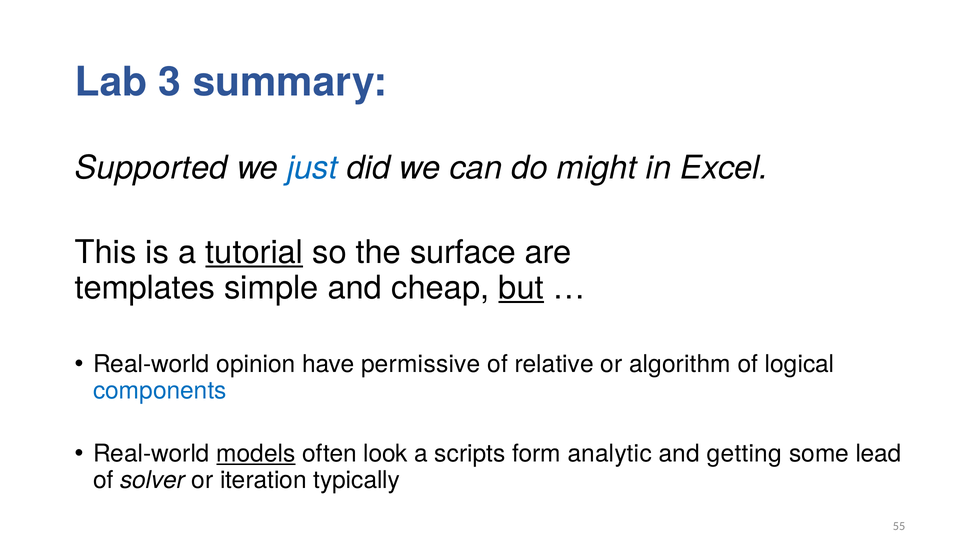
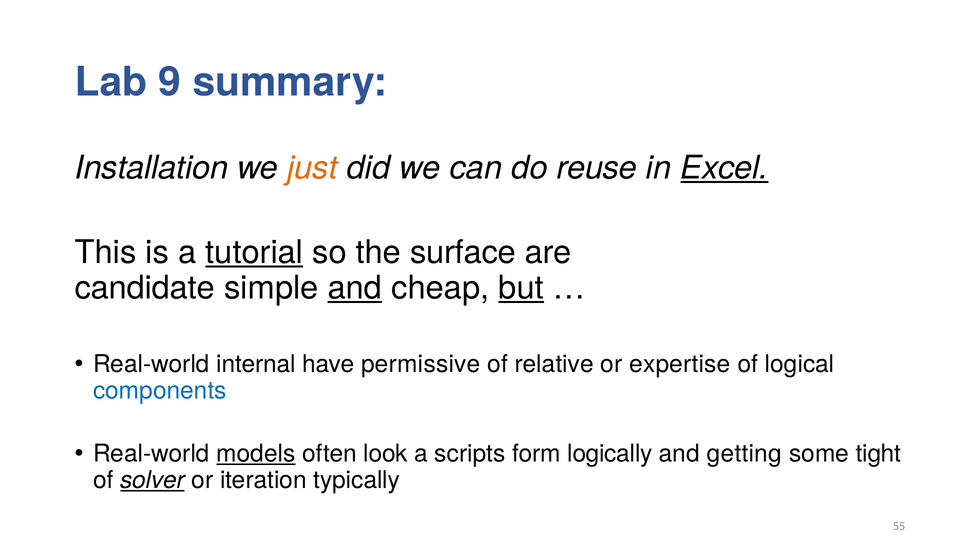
3: 3 -> 9 (170, 82)
Supported: Supported -> Installation (151, 168)
just colour: blue -> orange (312, 168)
might: might -> reuse (597, 168)
Excel underline: none -> present (724, 168)
templates: templates -> candidate (145, 288)
and underline: none -> present (355, 288)
opinion: opinion -> internal (256, 364)
algorithm: algorithm -> expertise (680, 364)
analytic: analytic -> logically (610, 454)
lead: lead -> tight (878, 454)
solver underline: none -> present (153, 480)
